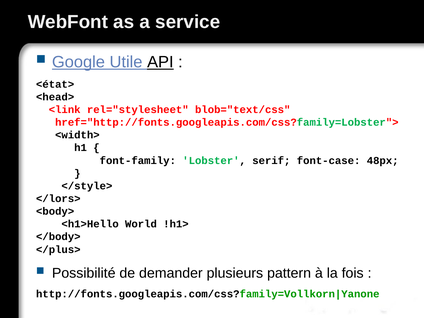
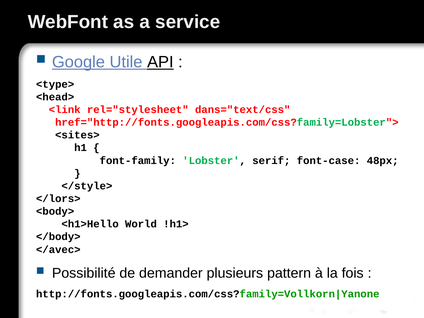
<état>: <état> -> <type> (55, 84)
blob="text/css: blob="text/css -> dans="text/css (243, 110)
<width>: <width> -> <sites> (77, 135)
</plus>: </plus> -> </avec> (58, 250)
